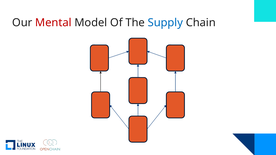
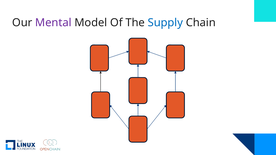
Mental colour: red -> purple (53, 23)
